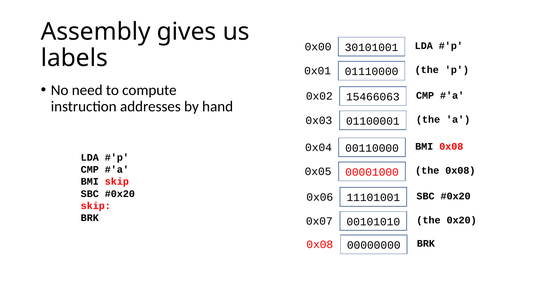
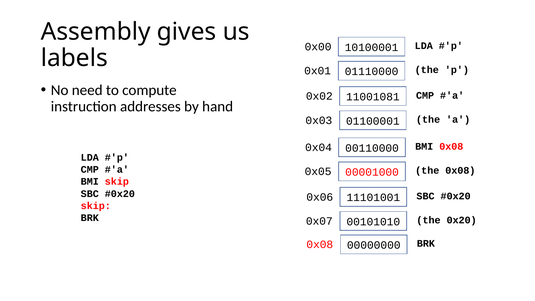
30101001: 30101001 -> 10100001 (372, 47)
15466063: 15466063 -> 11001081 (373, 97)
